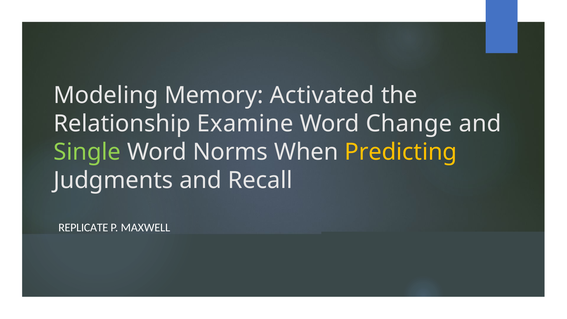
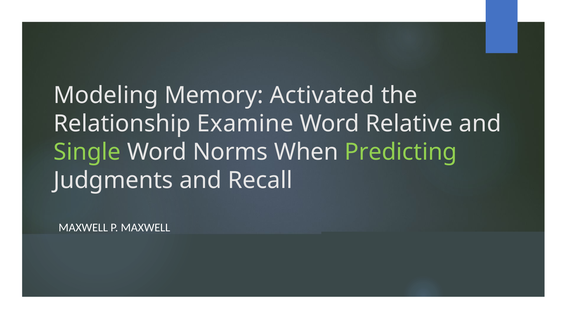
Change: Change -> Relative (409, 124)
Predicting colour: yellow -> light green (401, 152)
REPLICATE: REPLICATE -> MAXWELL (83, 228)
